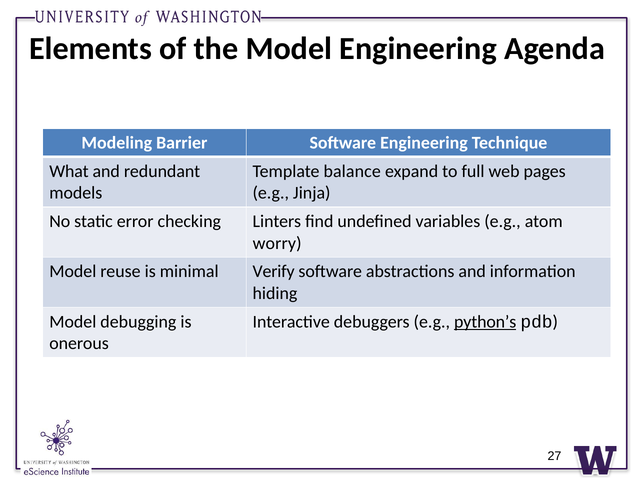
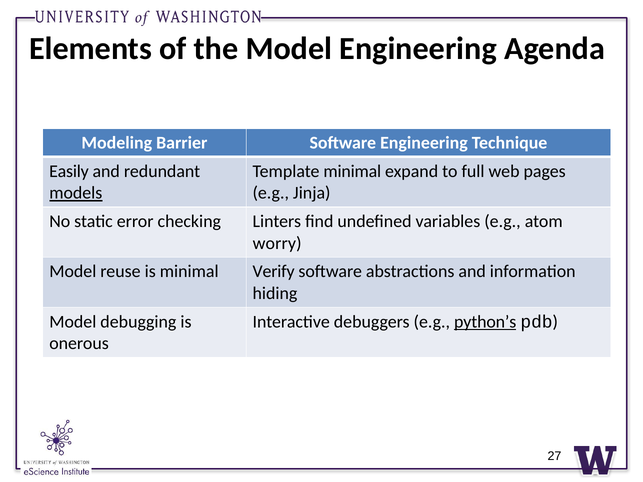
What: What -> Easily (69, 171)
Template balance: balance -> minimal (352, 171)
models underline: none -> present (76, 193)
